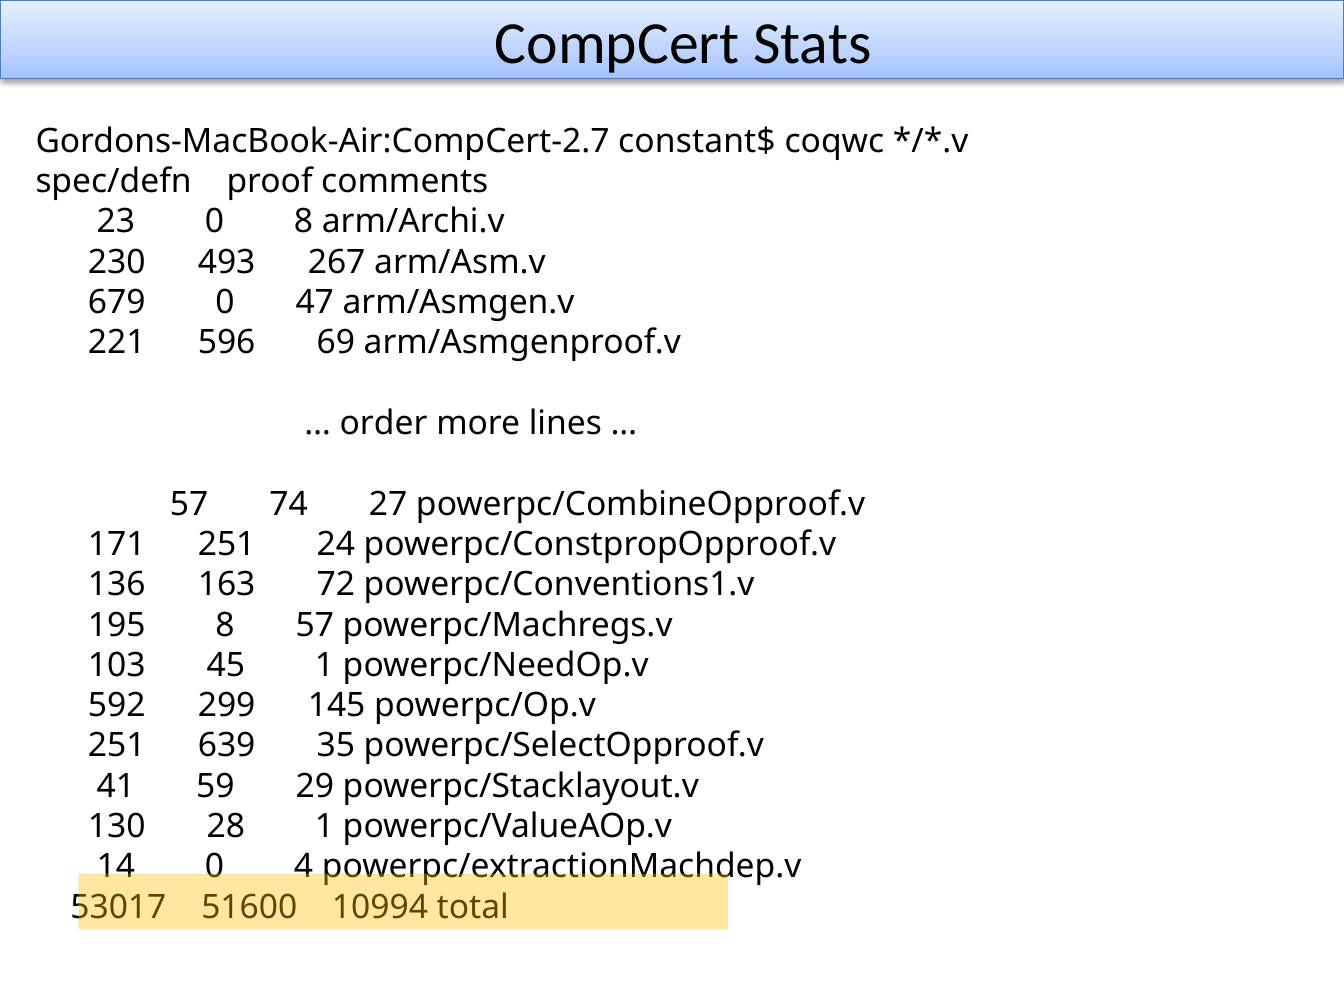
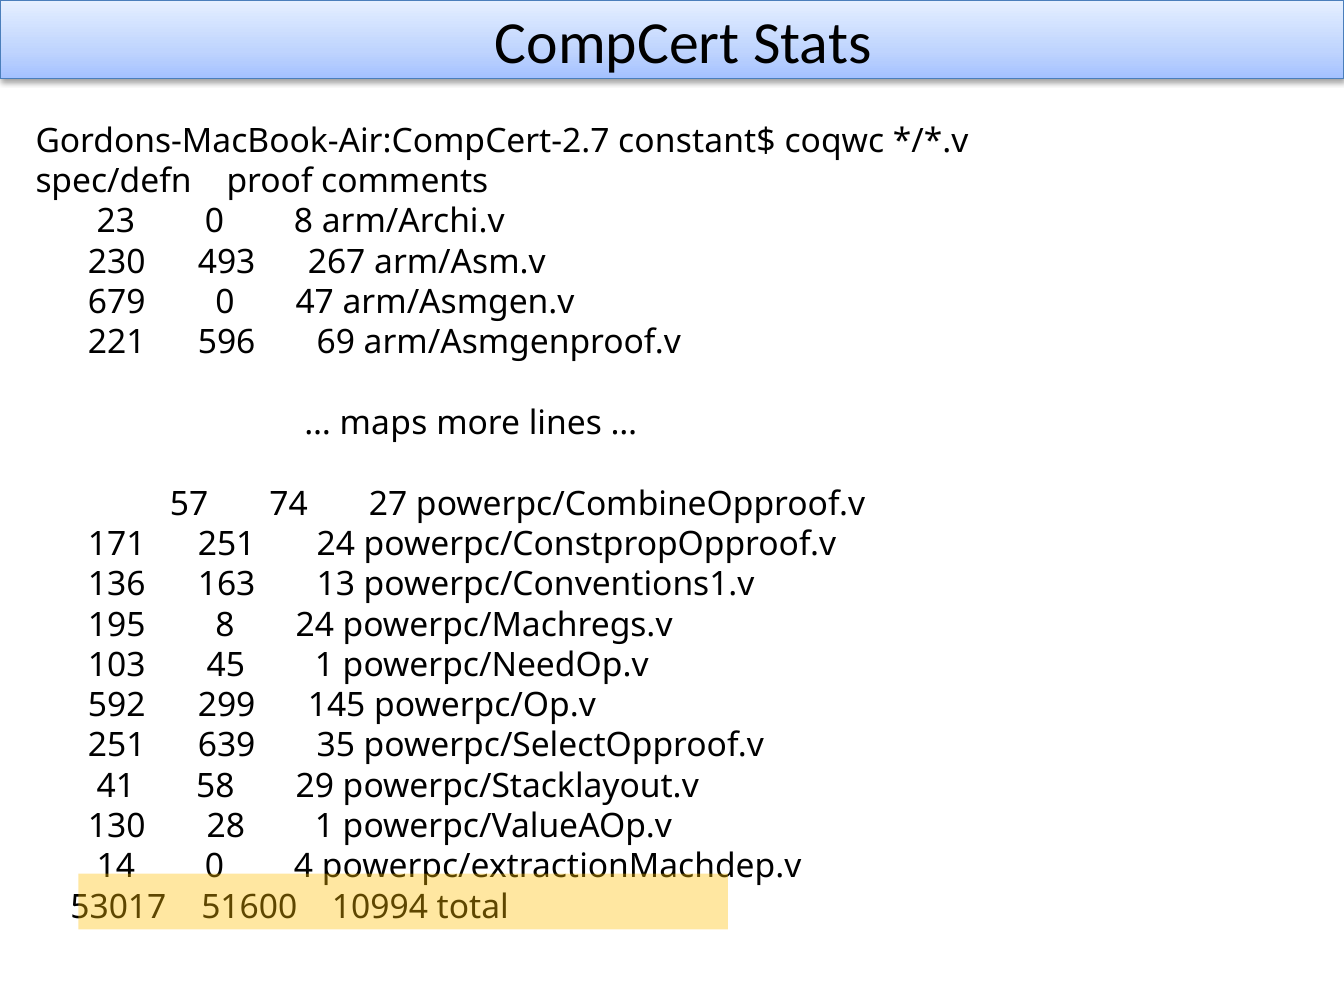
order: order -> maps (383, 423)
72: 72 -> 13 (336, 585)
8 57: 57 -> 24 (315, 625)
59: 59 -> 58 (215, 786)
